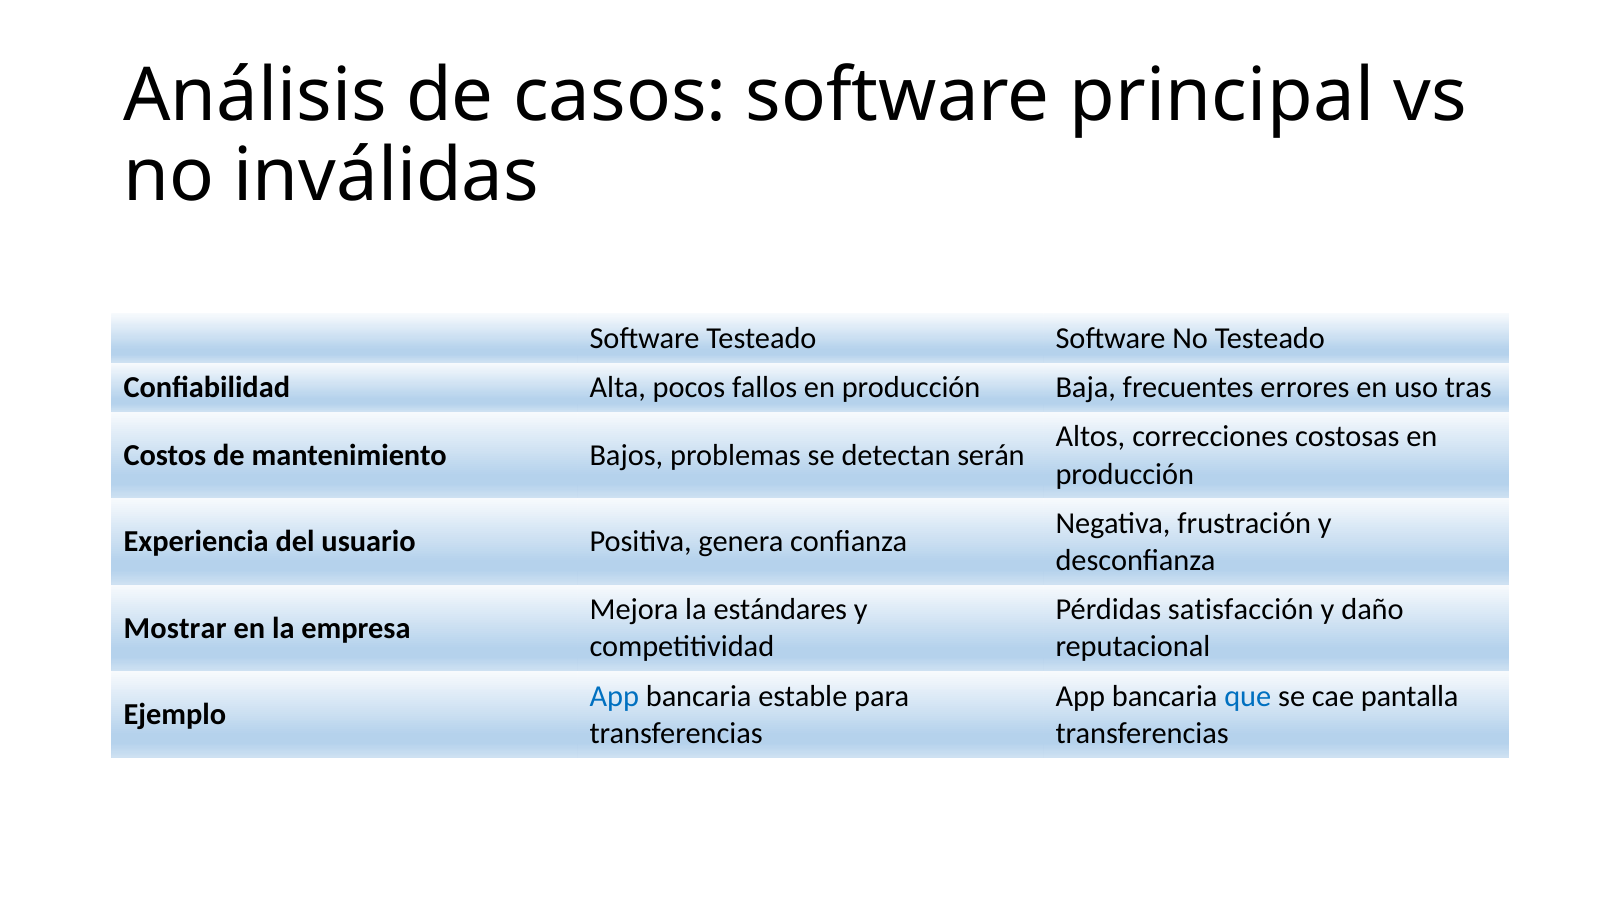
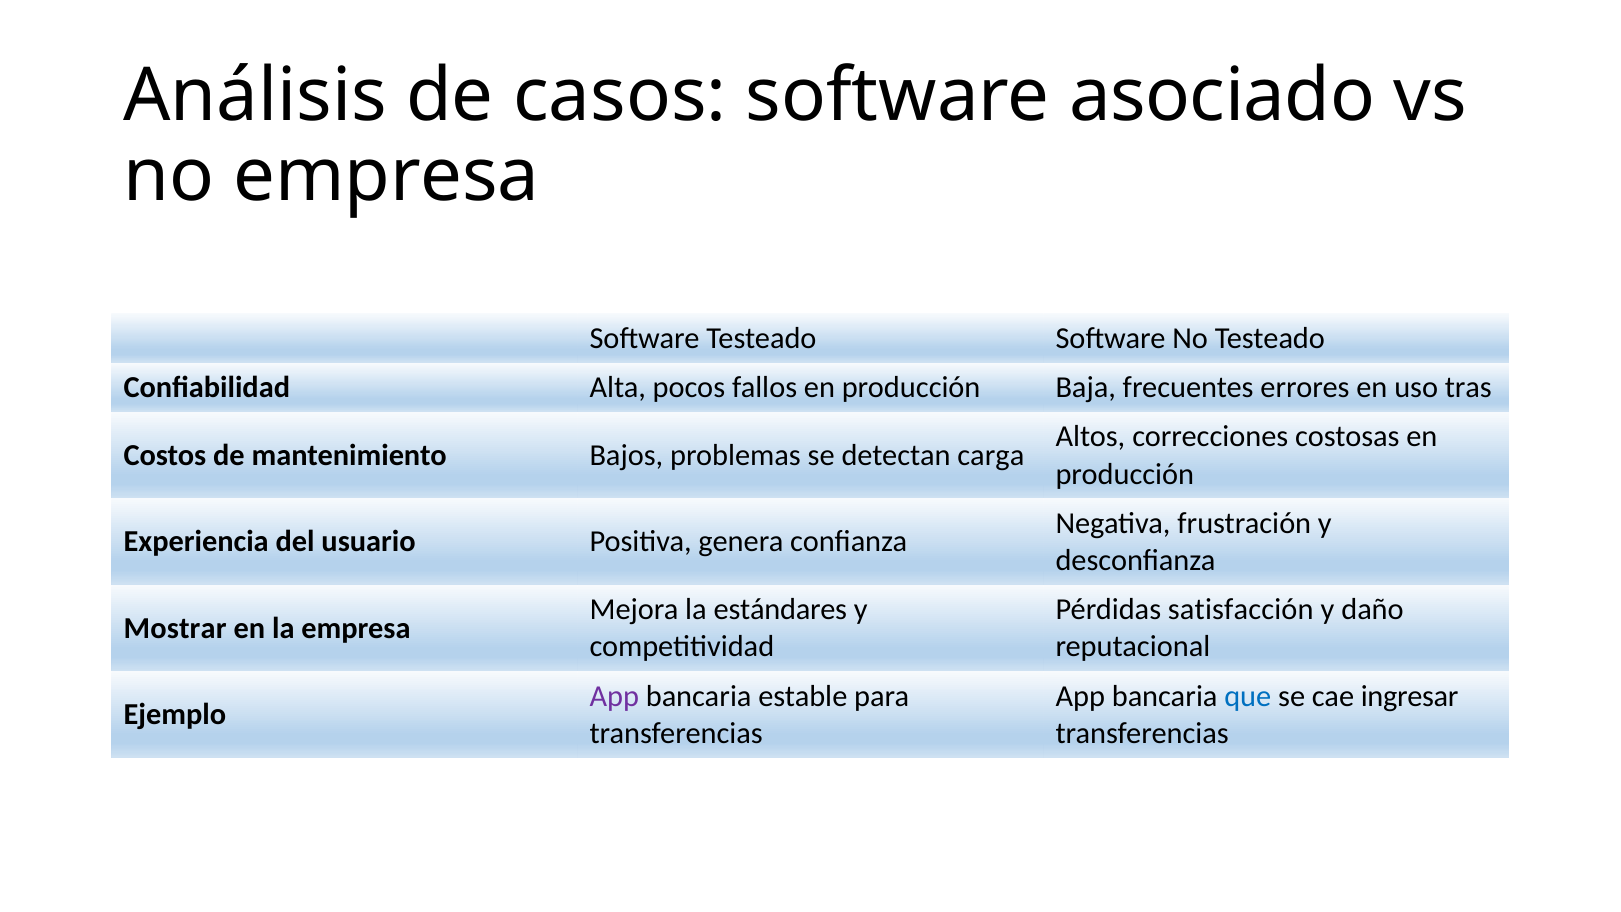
principal: principal -> asociado (1222, 96)
no inválidas: inválidas -> empresa (386, 176)
serán: serán -> carga (991, 455)
App colour: blue -> purple (614, 696)
pantalla: pantalla -> ingresar (1410, 696)
